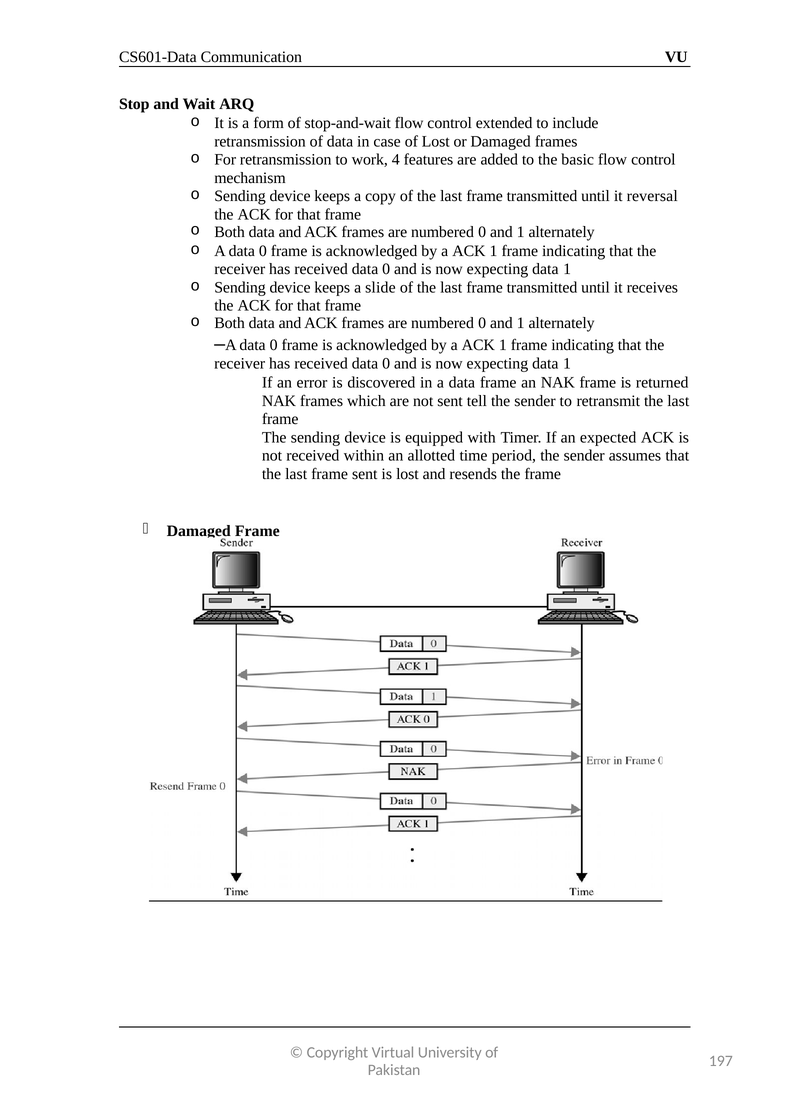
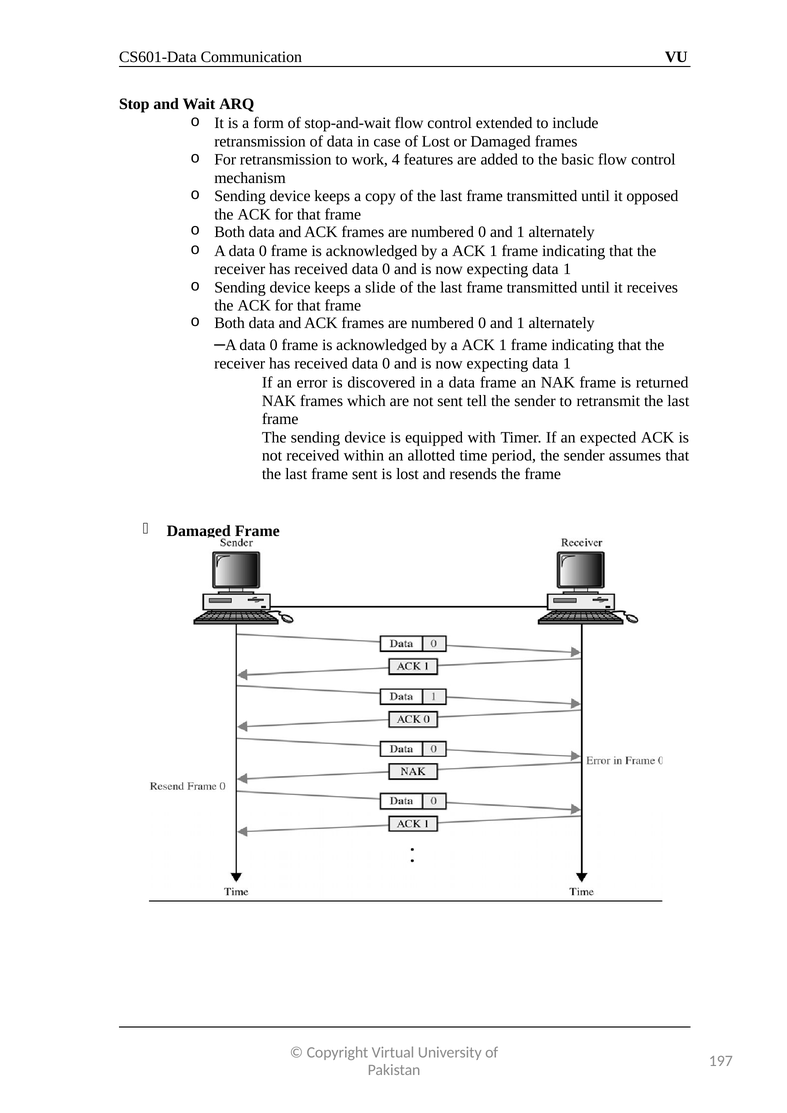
reversal: reversal -> opposed (652, 196)
